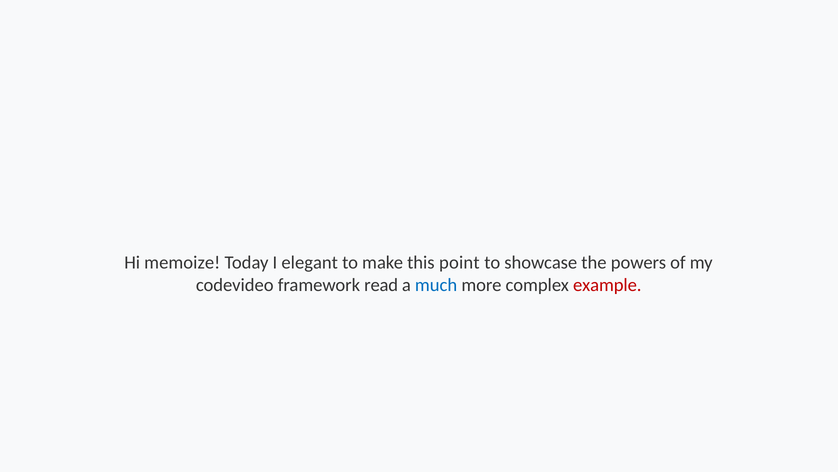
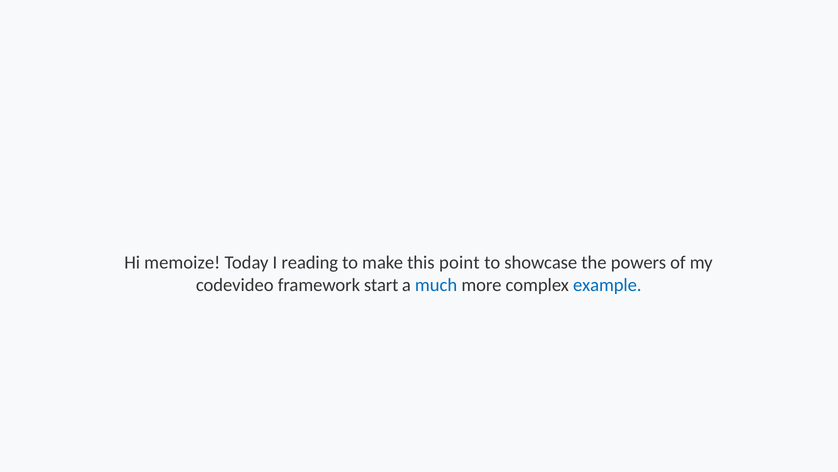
elegant: elegant -> reading (310, 262)
read: read -> start (381, 285)
example colour: red -> blue (607, 285)
